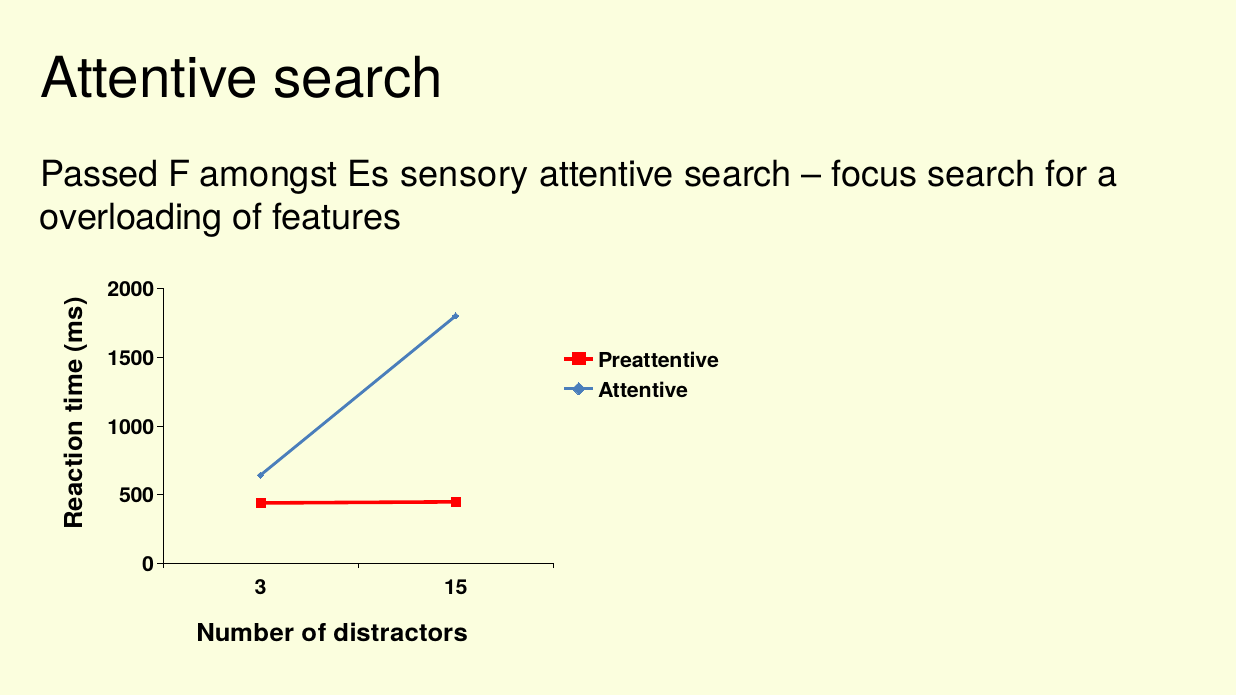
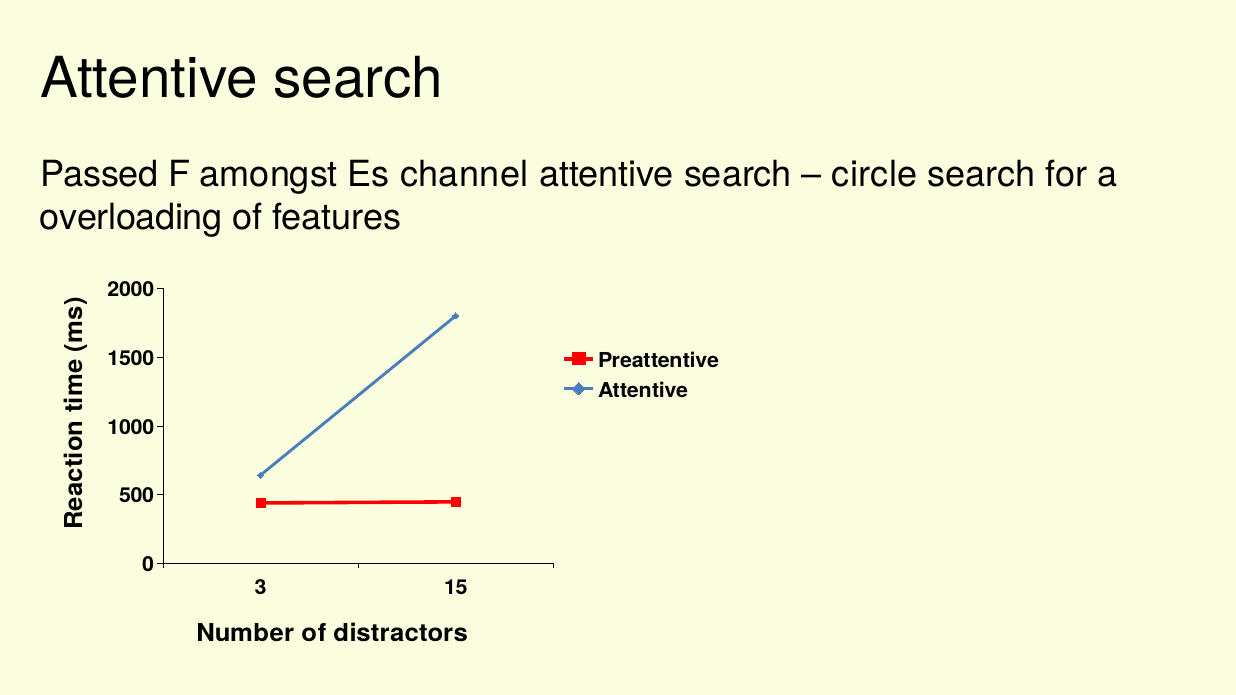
sensory: sensory -> channel (464, 175)
focus: focus -> circle (875, 175)
